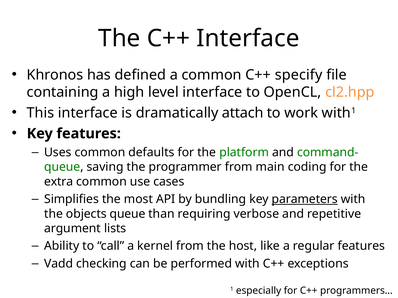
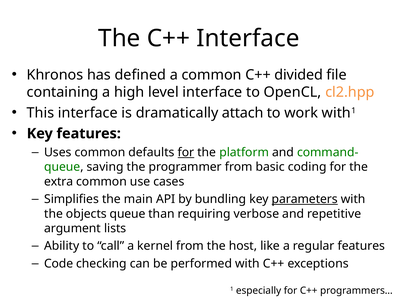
specify: specify -> divided (299, 75)
for underline: none -> present (186, 153)
main: main -> basic (270, 167)
most: most -> main (138, 200)
Vadd: Vadd -> Code (59, 264)
